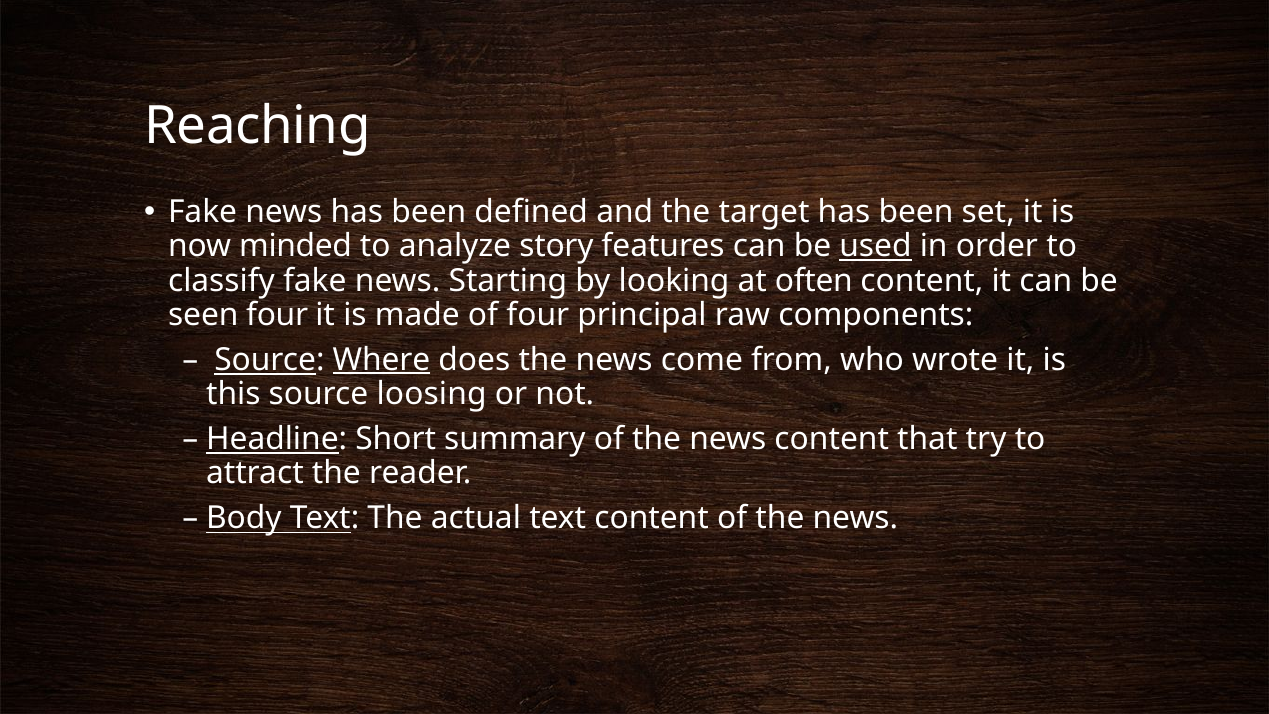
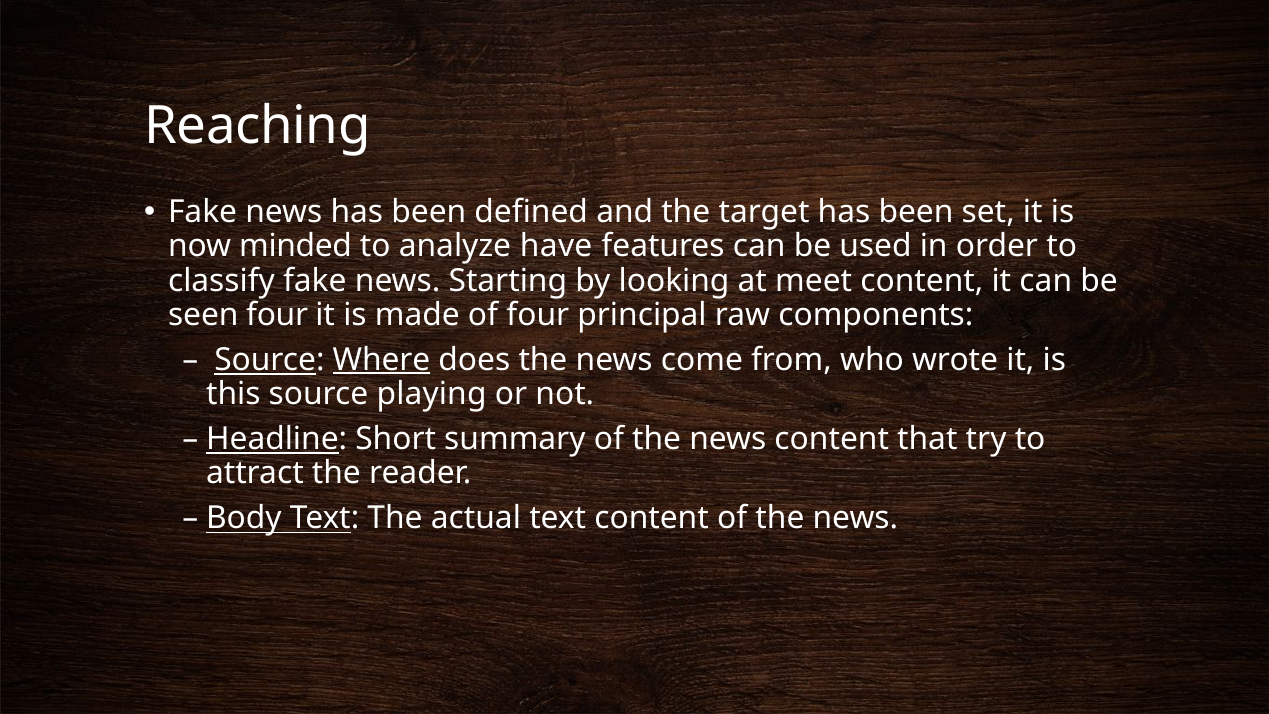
story: story -> have (556, 246)
used underline: present -> none (875, 246)
often: often -> meet (814, 281)
loosing: loosing -> playing (432, 394)
